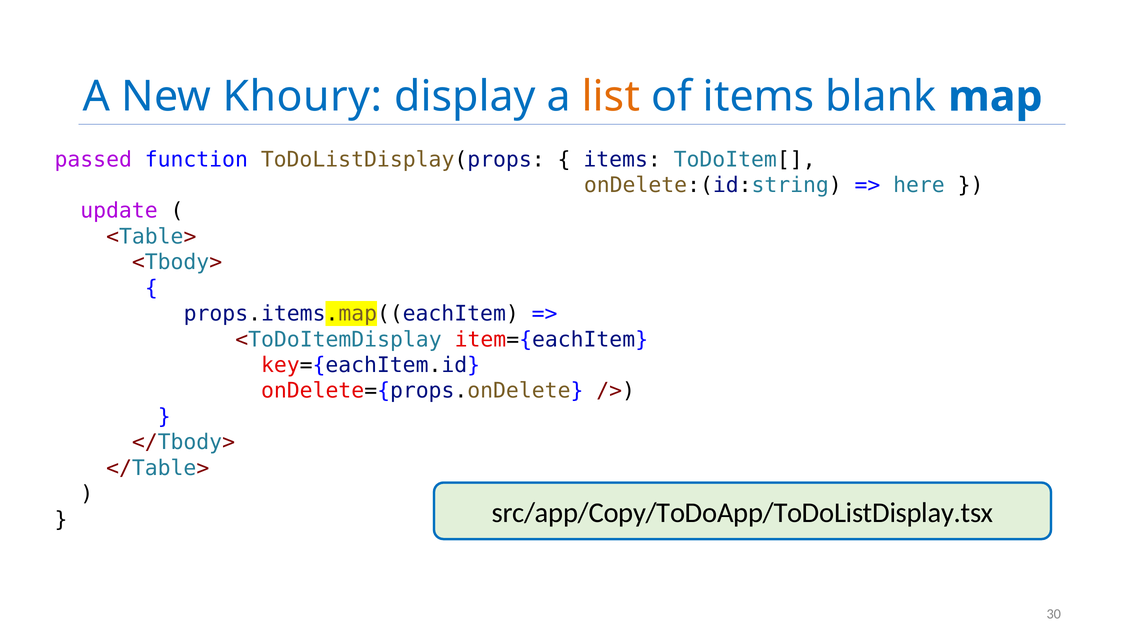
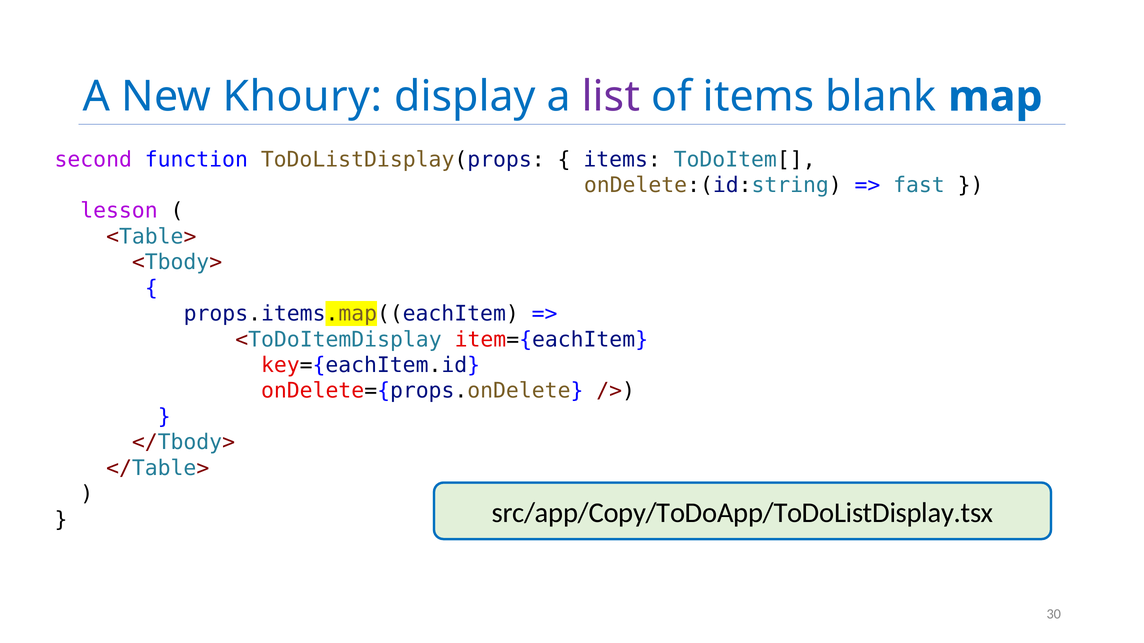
list colour: orange -> purple (611, 97)
passed: passed -> second (93, 160)
here: here -> fast (919, 185)
update: update -> lesson (119, 211)
